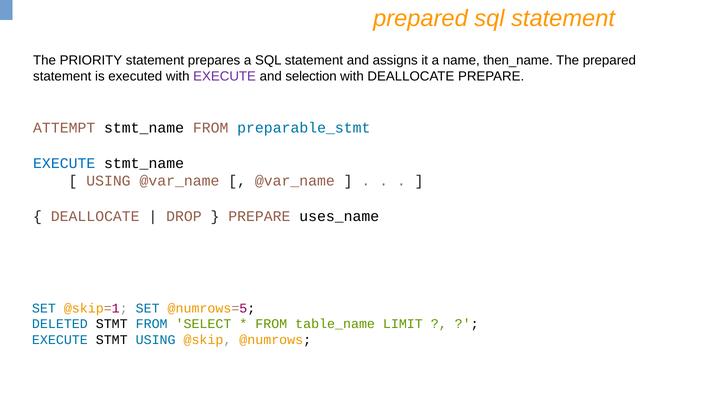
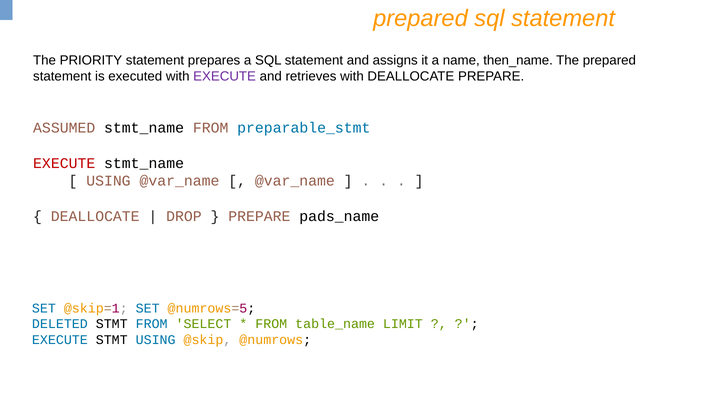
selection: selection -> retrieves (311, 76)
ATTEMPT: ATTEMPT -> ASSUMED (64, 128)
EXECUTE colour: blue -> red (64, 163)
uses_name: uses_name -> pads_name (339, 216)
